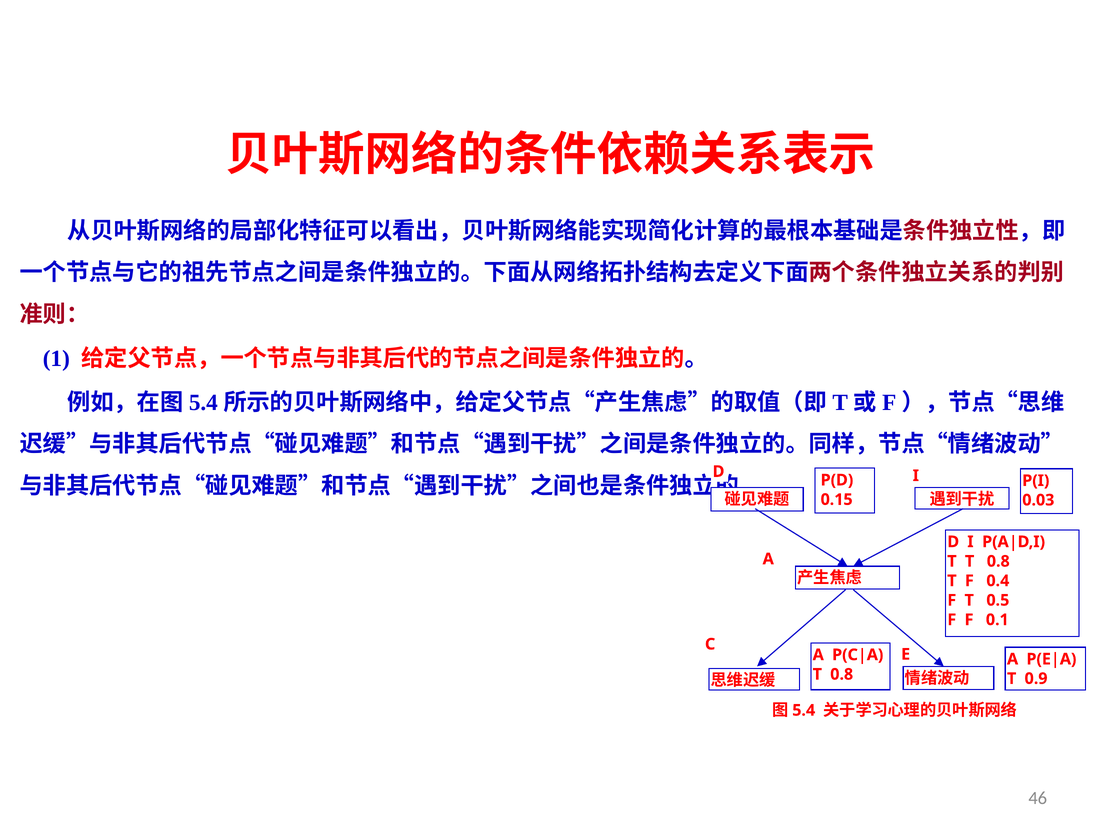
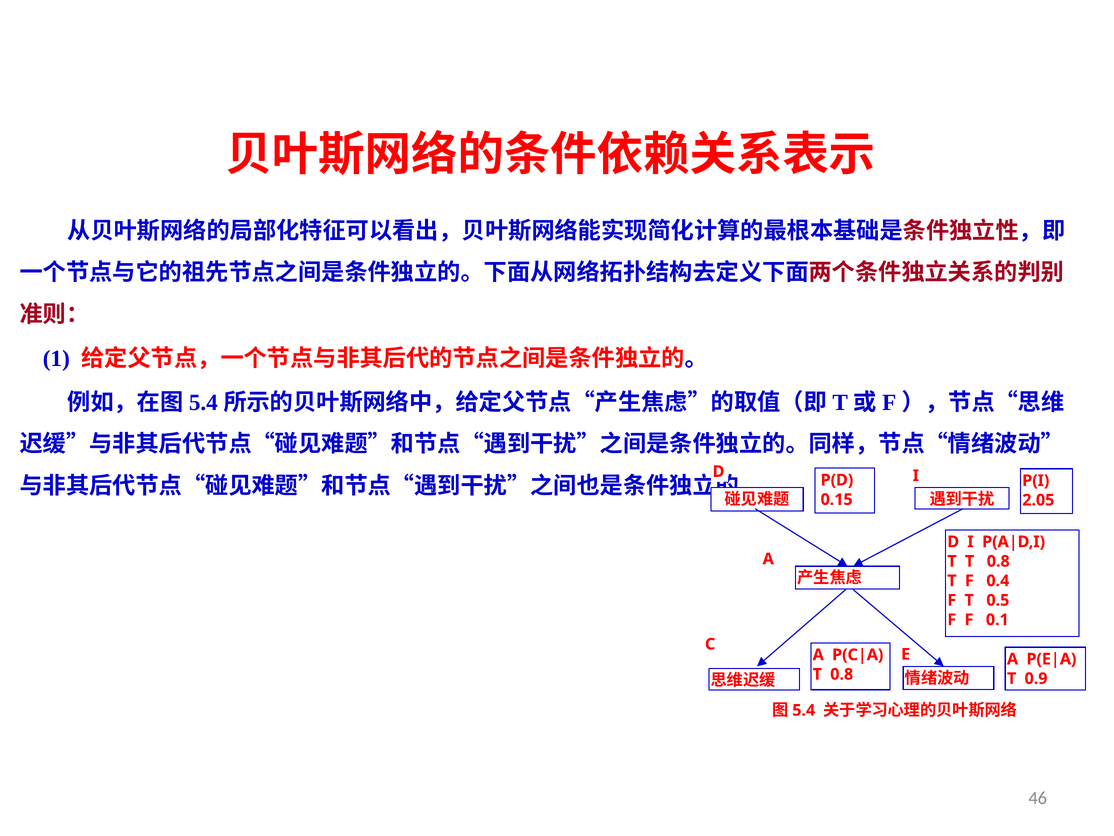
0.03: 0.03 -> 2.05 (1038, 500)
